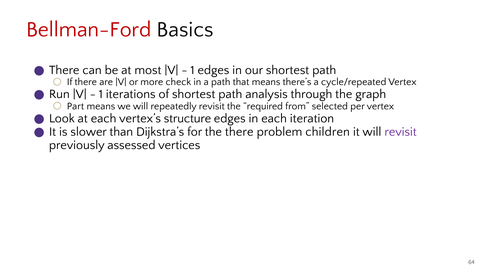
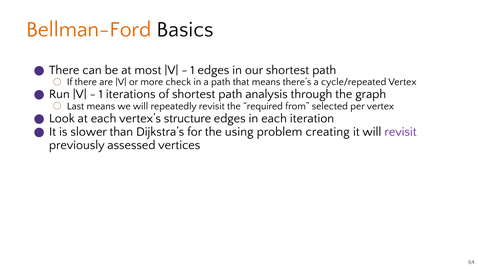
Bellman-Ford colour: red -> orange (89, 29)
Part: Part -> Last (76, 106)
the there: there -> using (239, 132)
children: children -> creating (328, 132)
